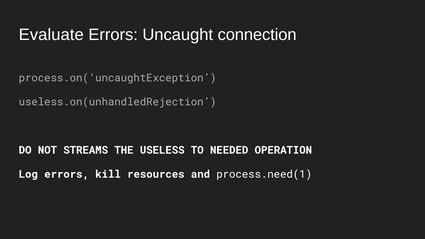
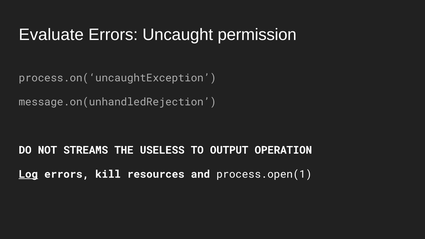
connection: connection -> permission (257, 35)
useless.on(unhandledRejection: useless.on(unhandledRejection -> message.on(unhandledRejection (118, 102)
NEEDED: NEEDED -> OUTPUT (229, 150)
Log underline: none -> present (28, 174)
process.need(1: process.need(1 -> process.open(1 (264, 174)
